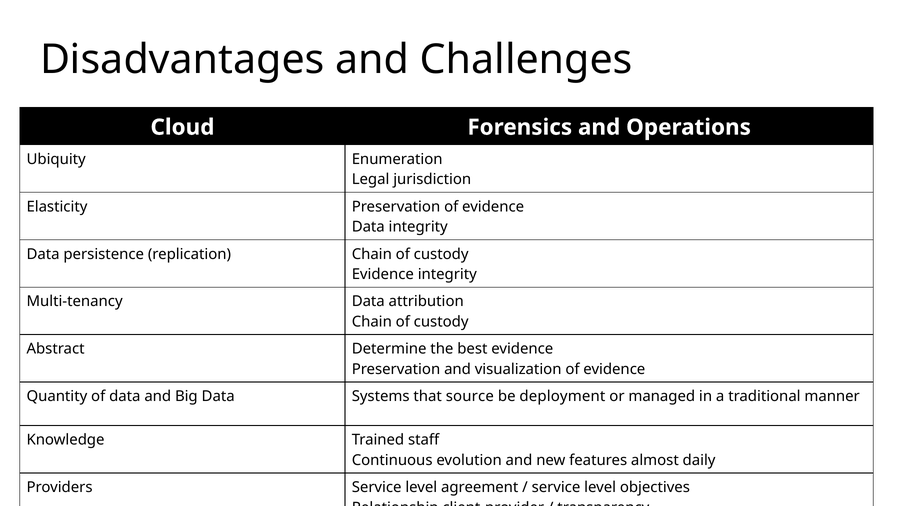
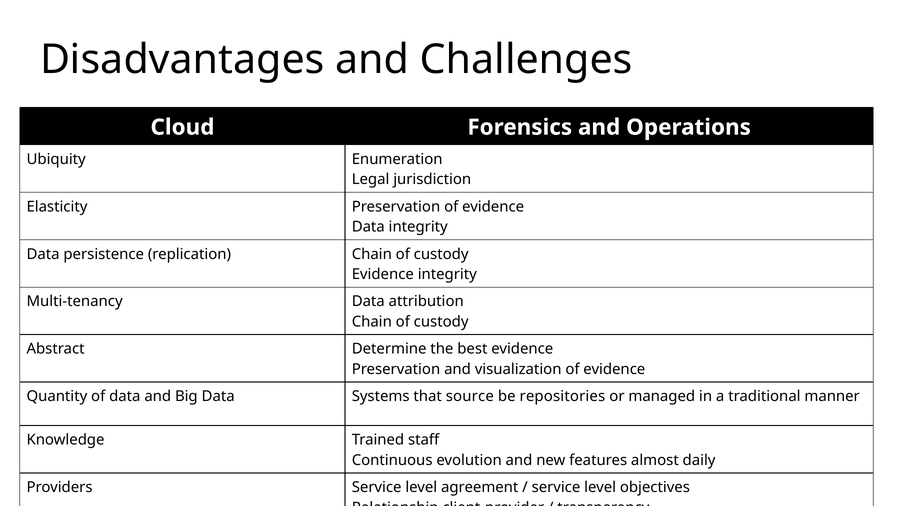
deployment: deployment -> repositories (562, 396)
